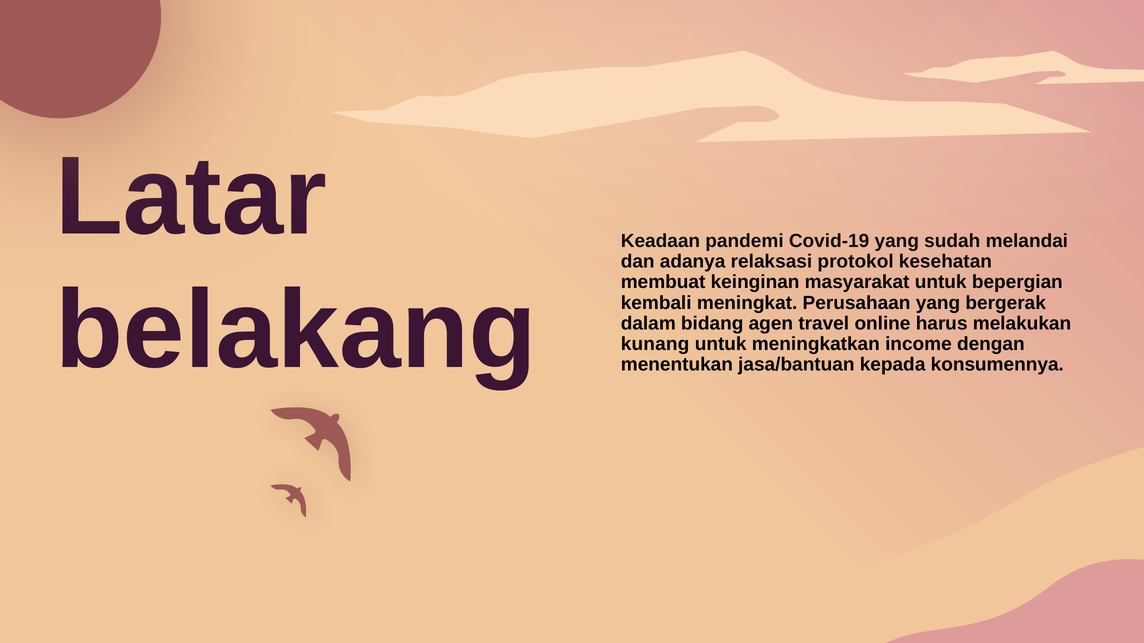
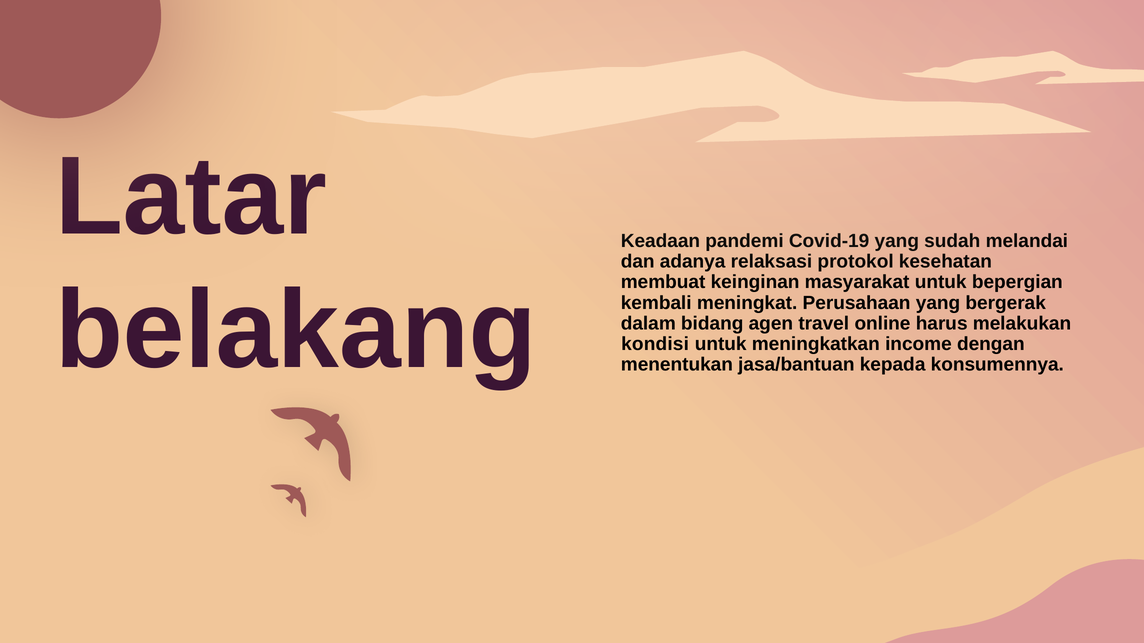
kunang: kunang -> kondisi (655, 344)
